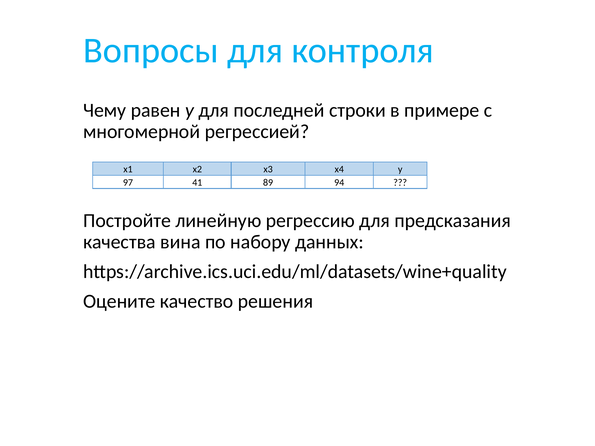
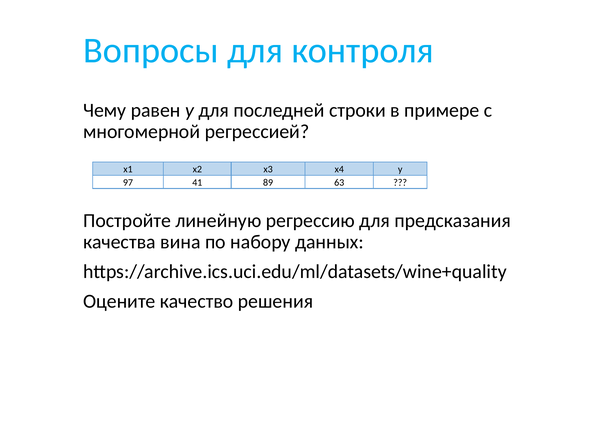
94: 94 -> 63 (339, 183)
